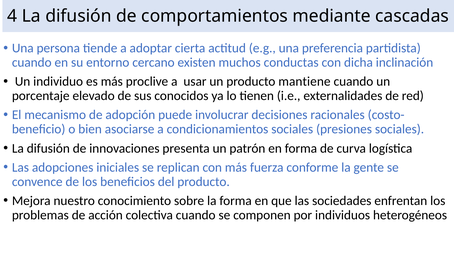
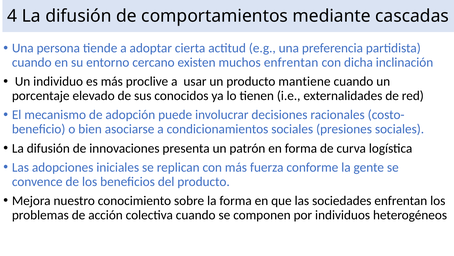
muchos conductas: conductas -> enfrentan (291, 62)
